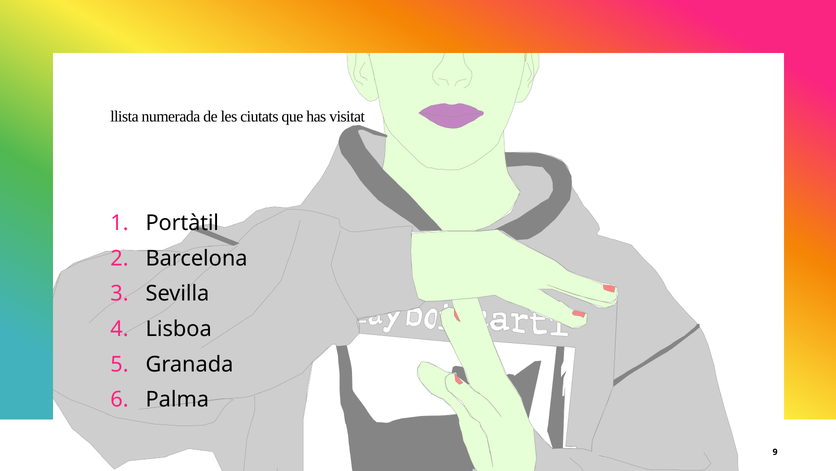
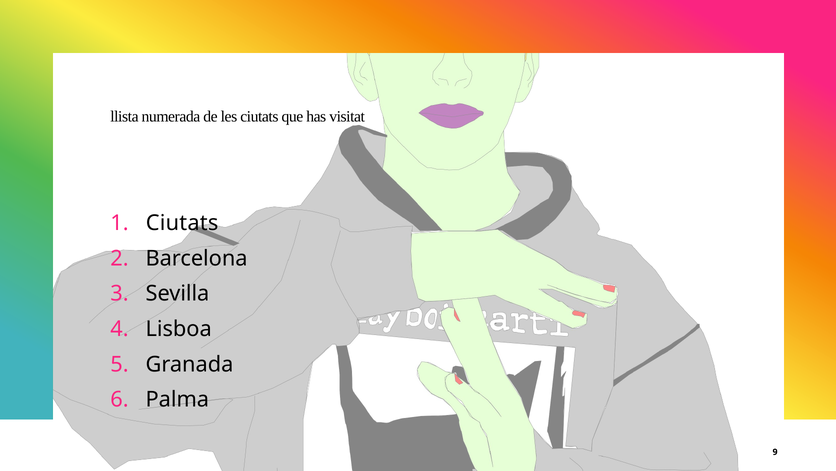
Portàtil: Portàtil -> Ciutats (182, 223)
